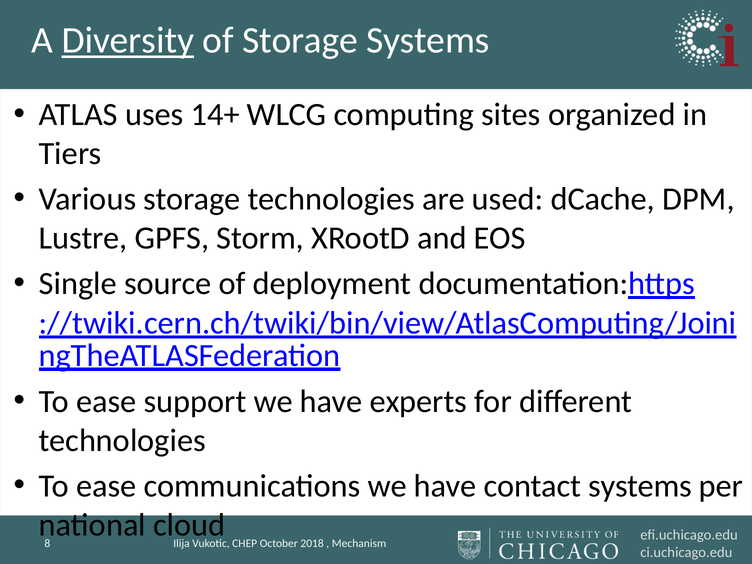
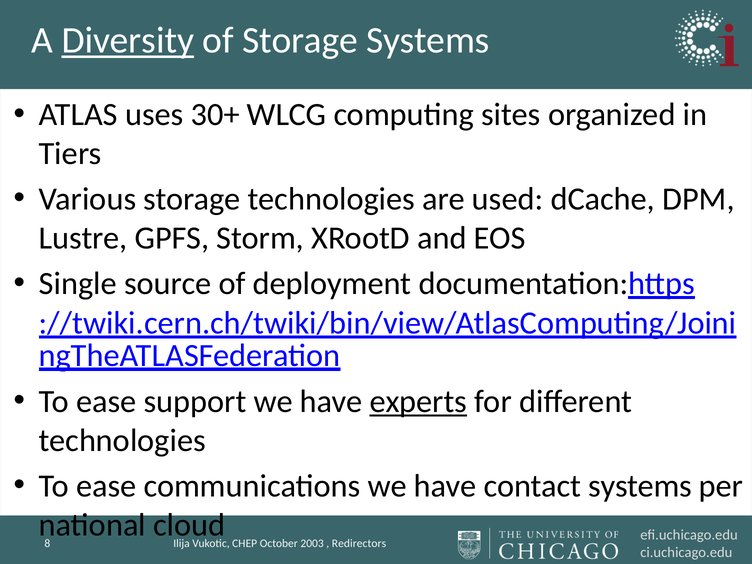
14+: 14+ -> 30+ (215, 115)
experts underline: none -> present (418, 402)
2018: 2018 -> 2003 (312, 543)
Mechanism: Mechanism -> Redirectors (359, 543)
